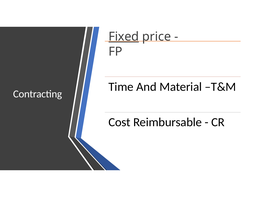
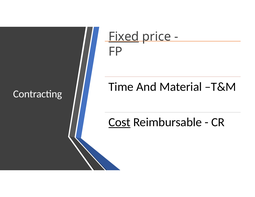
Cost underline: none -> present (120, 122)
